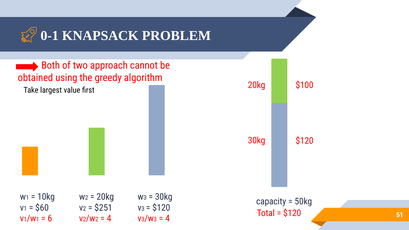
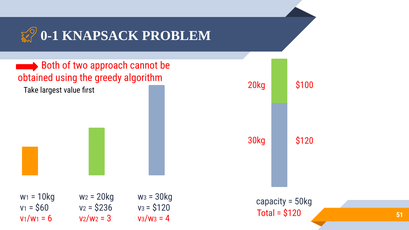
$251: $251 -> $236 (103, 208)
4: 4 -> 3 (109, 219)
